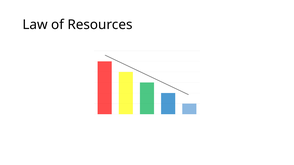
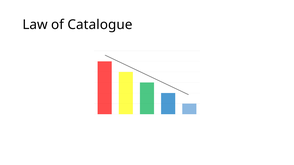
Resources: Resources -> Catalogue (100, 25)
